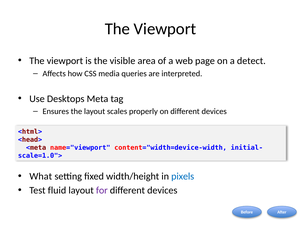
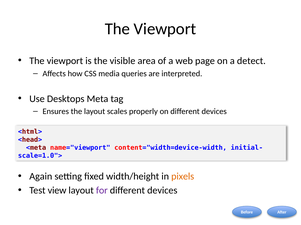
What: What -> Again (41, 177)
pixels colour: blue -> orange (183, 177)
fluid: fluid -> view (57, 191)
